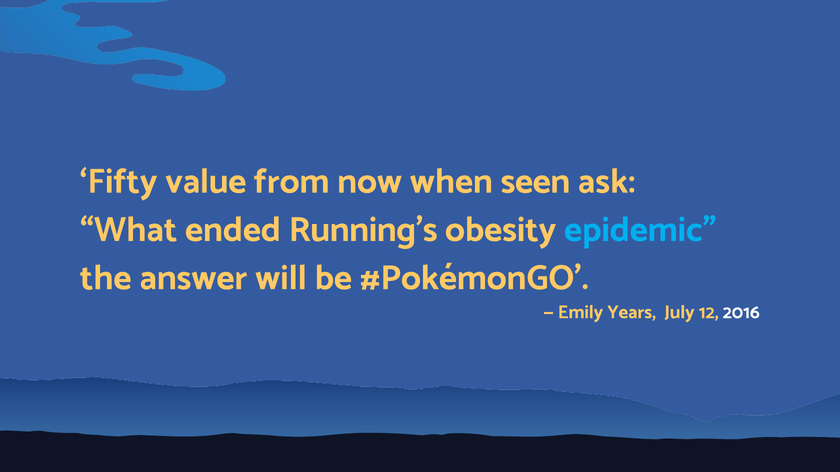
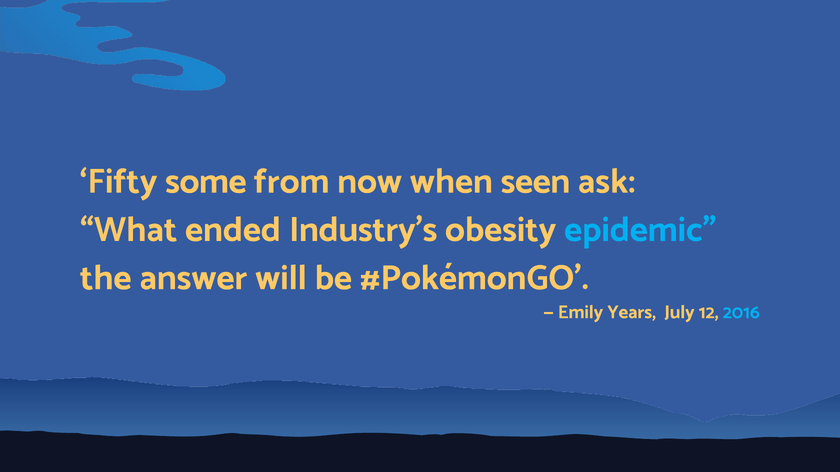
value: value -> some (206, 181)
Running’s: Running’s -> Industry’s (363, 230)
2016 colour: white -> light blue (741, 312)
